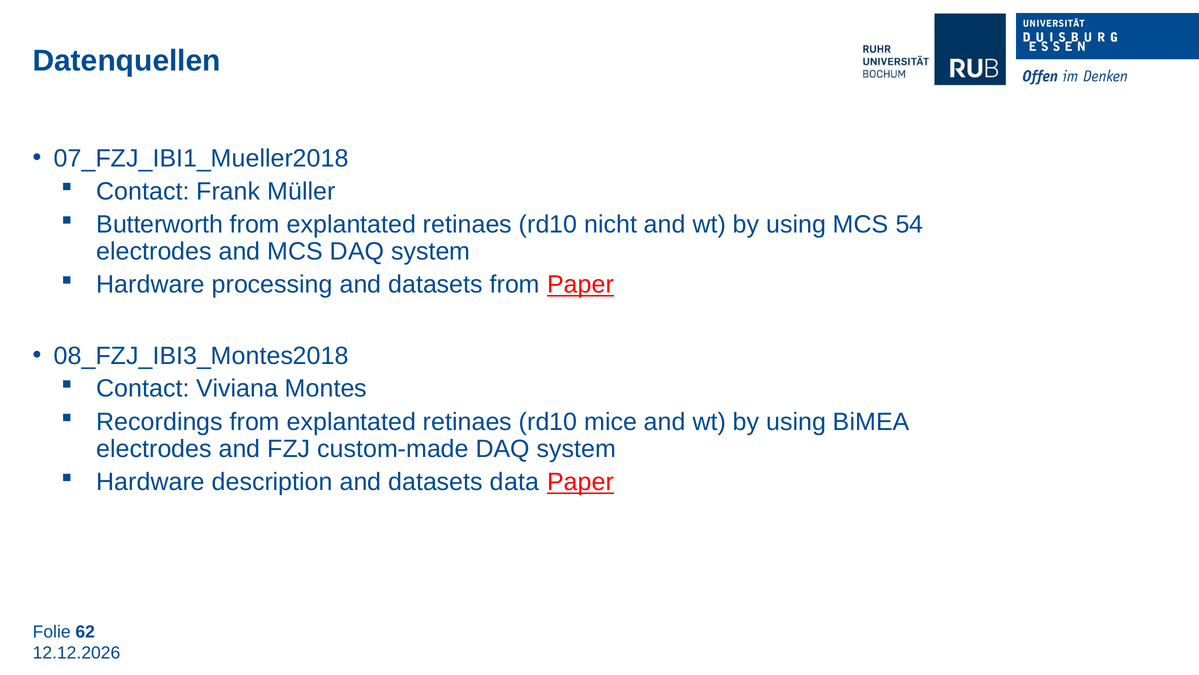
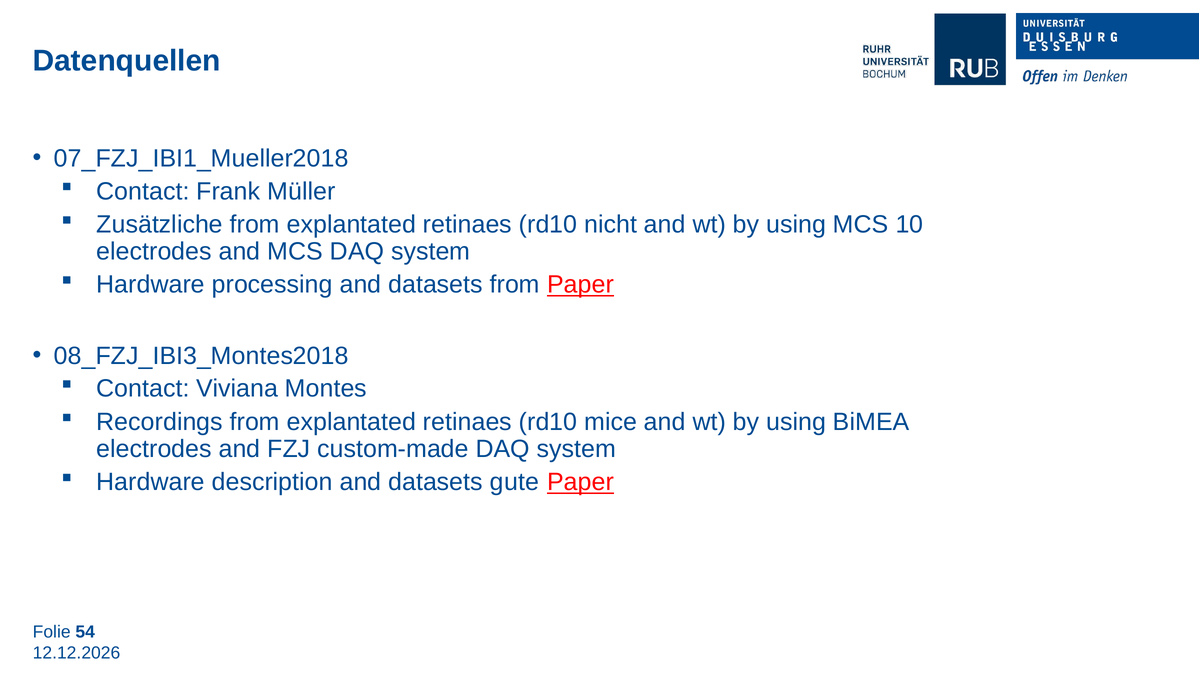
Butterworth: Butterworth -> Zusätzliche (160, 224)
54: 54 -> 10 (909, 224)
data: data -> gute (515, 482)
62: 62 -> 54 (85, 631)
